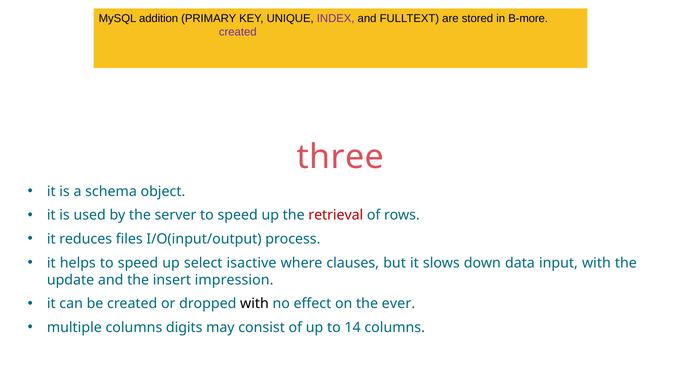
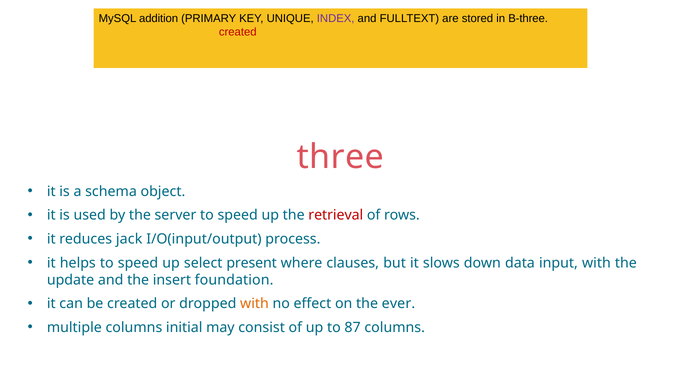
B-more: B-more -> B-three (528, 19)
created colour: purple -> red (238, 32)
files: files -> jack (129, 239)
isactive: isactive -> present (252, 263)
impression: impression -> foundation (234, 280)
with colour: black -> orange (254, 304)
digits: digits -> initial (184, 328)
14: 14 -> 87 (353, 328)
